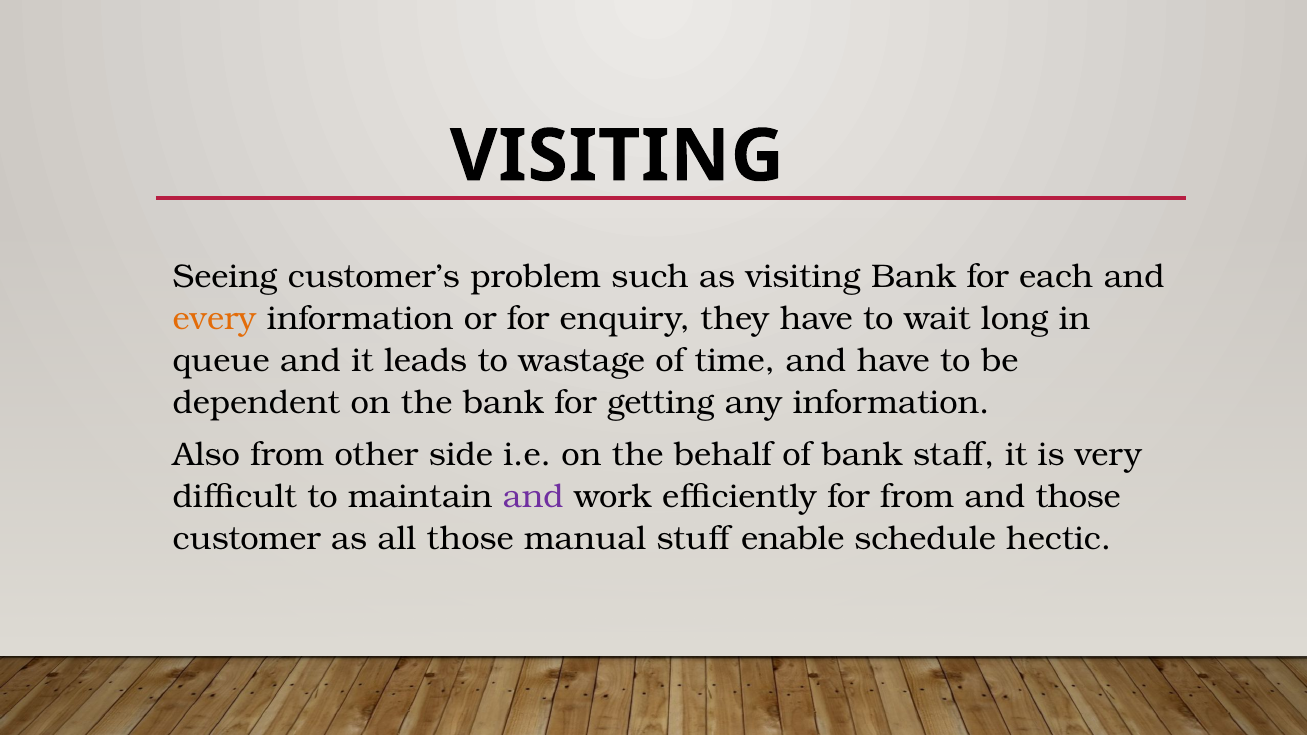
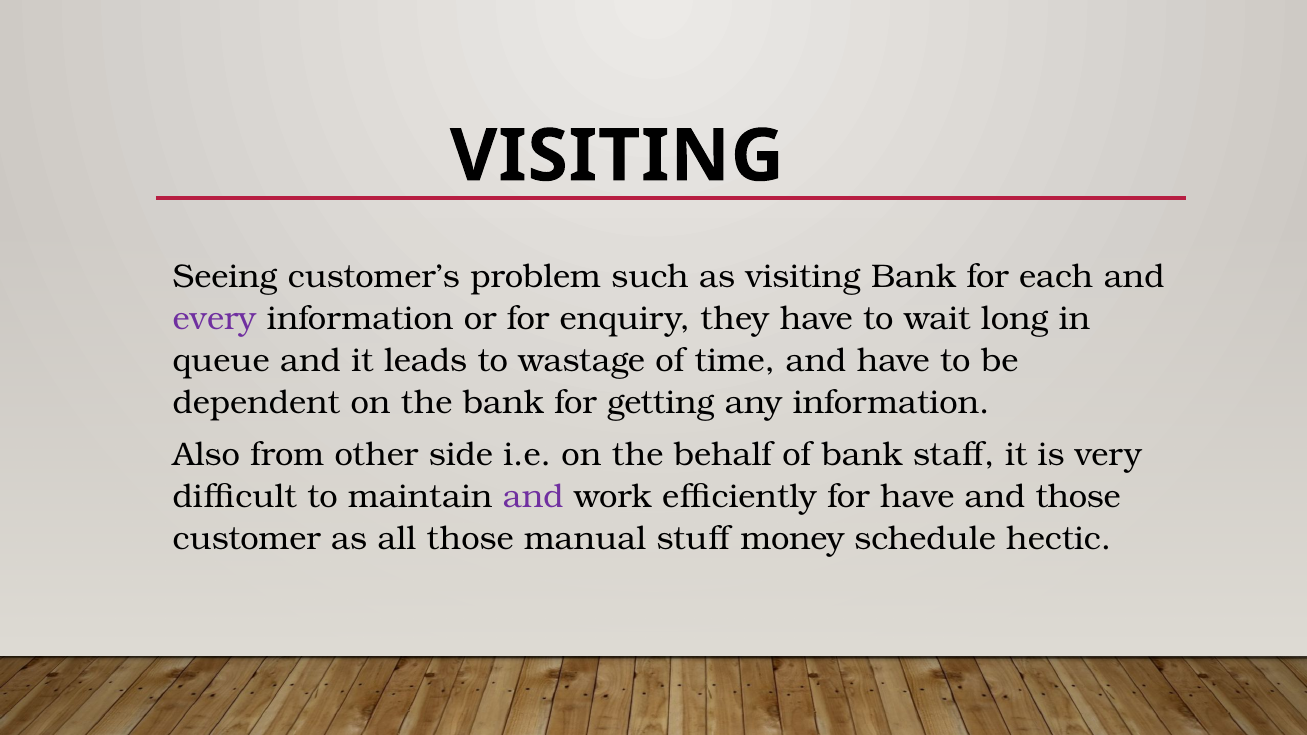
every colour: orange -> purple (215, 319)
for from: from -> have (917, 497)
enable: enable -> money (793, 539)
